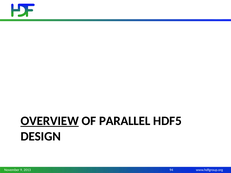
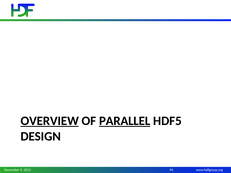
PARALLEL underline: none -> present (125, 121)
